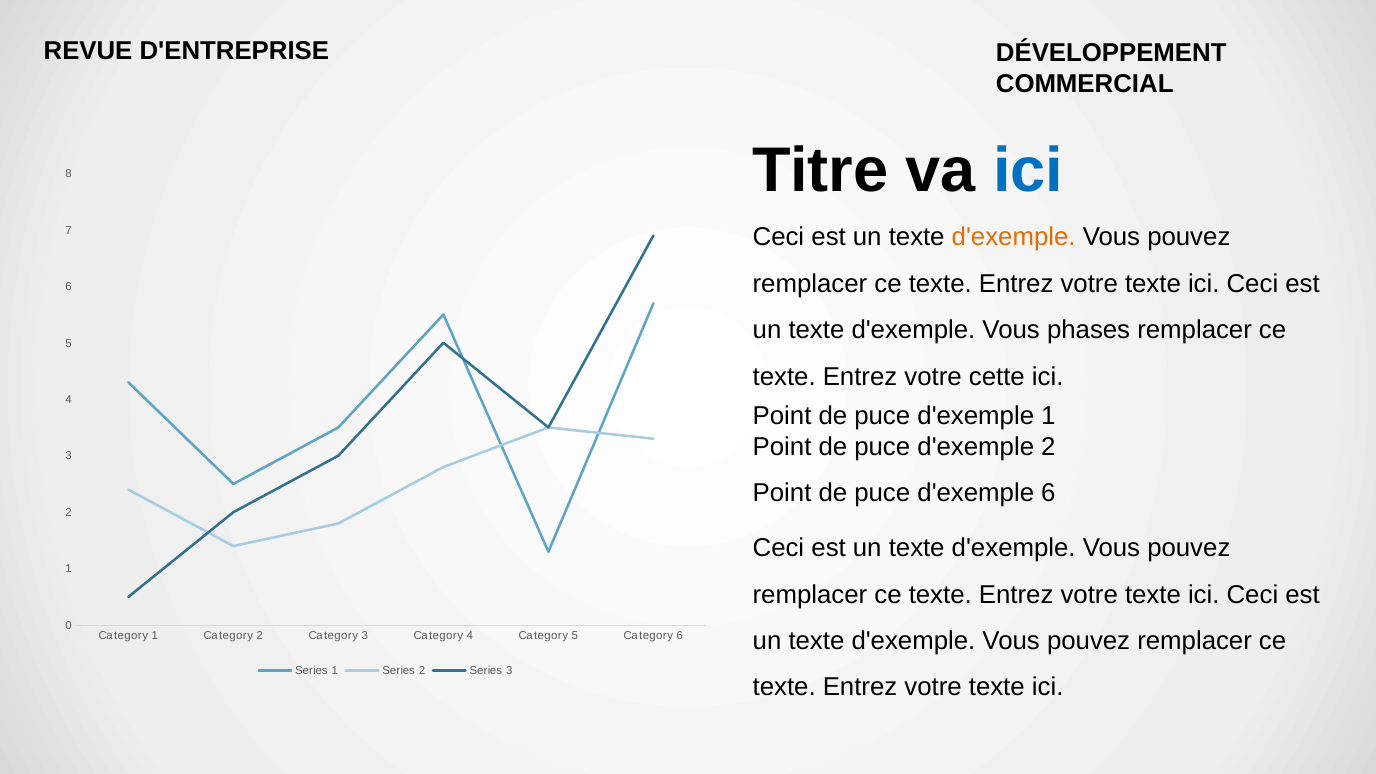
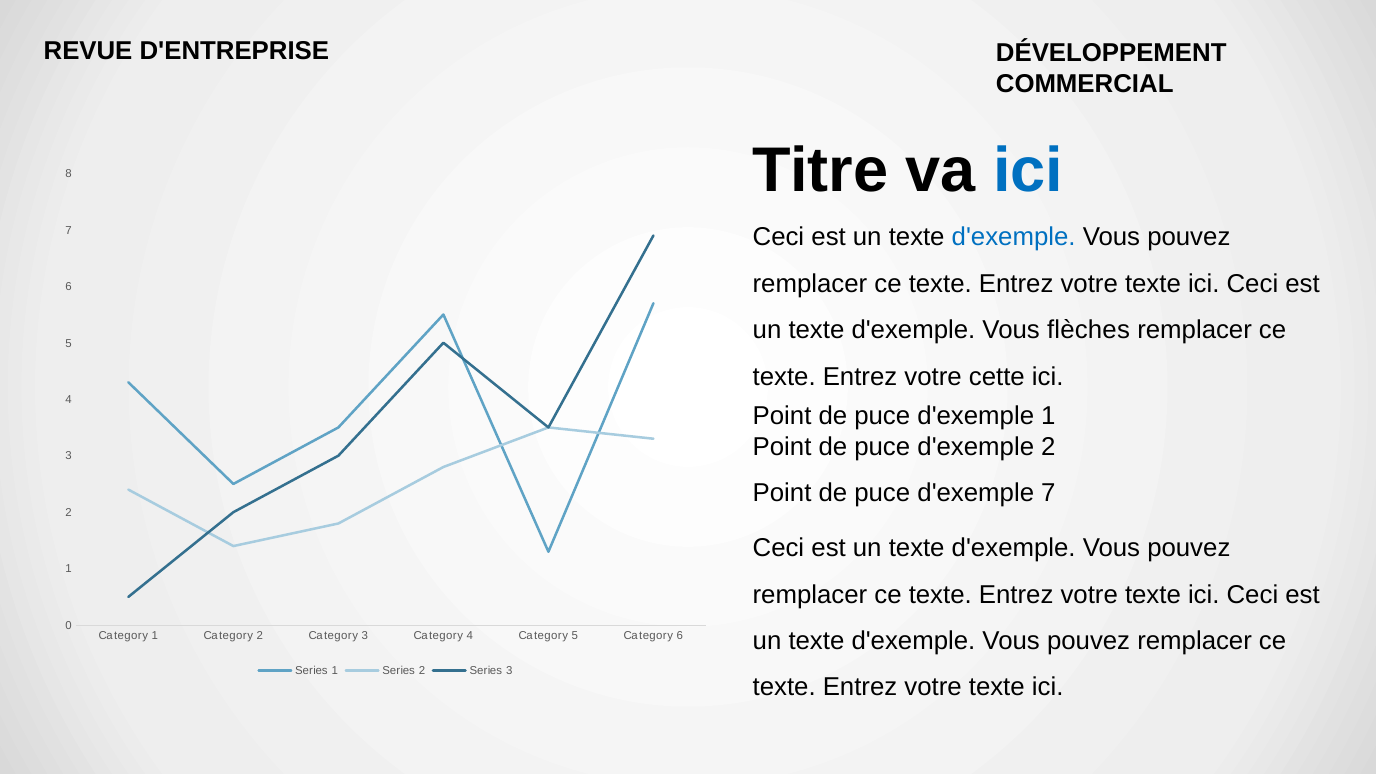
d'exemple colour: orange -> blue (1014, 237)
phases: phases -> flèches (1088, 330)
d'exemple 6: 6 -> 7 (1048, 493)
